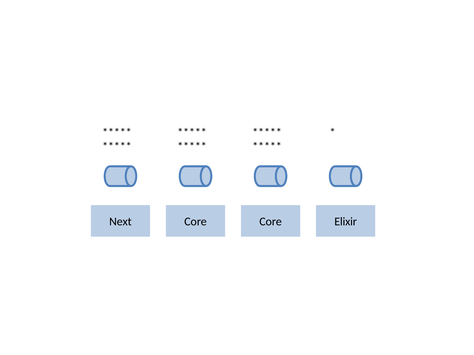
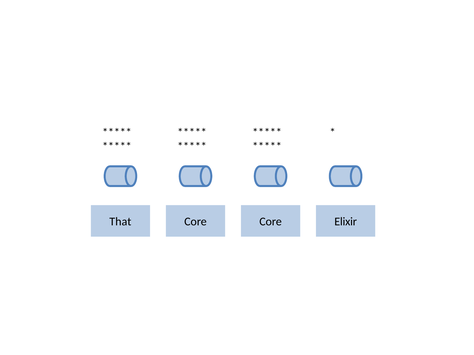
Next: Next -> That (120, 222)
